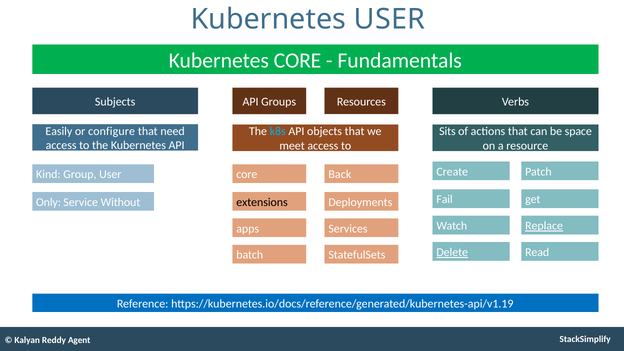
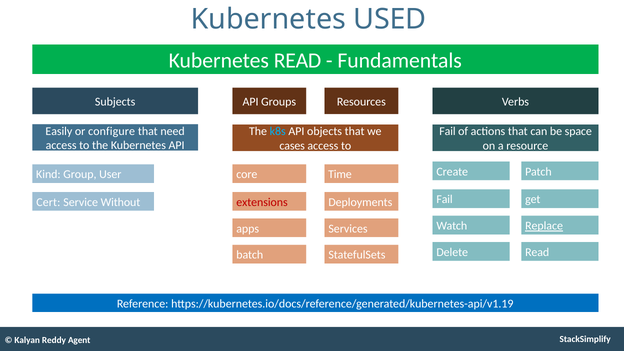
Kubernetes USER: USER -> USED (390, 19)
Kubernetes CORE: CORE -> READ (298, 61)
Sits: Sits -> Fail (447, 132)
meet: meet -> cases (292, 146)
Back: Back -> Time (340, 174)
Only: Only -> Cert (48, 202)
extensions colour: black -> red (262, 202)
Delete underline: present -> none (452, 252)
